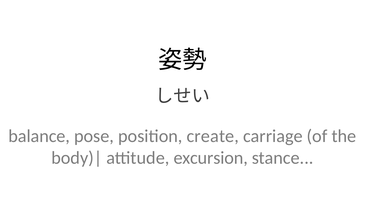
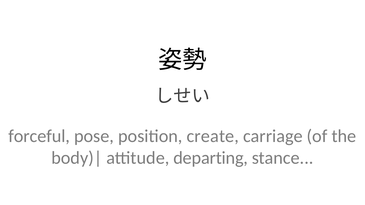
balance: balance -> forceful (39, 136)
excursion: excursion -> departing (211, 158)
